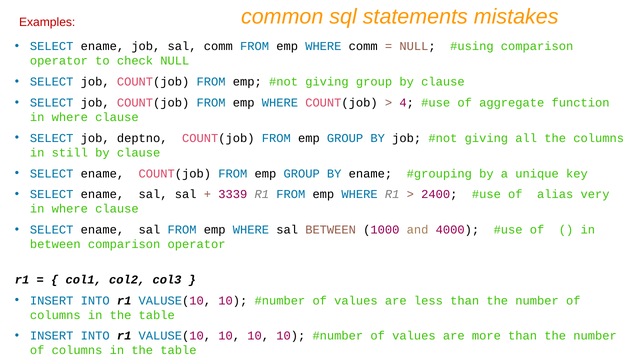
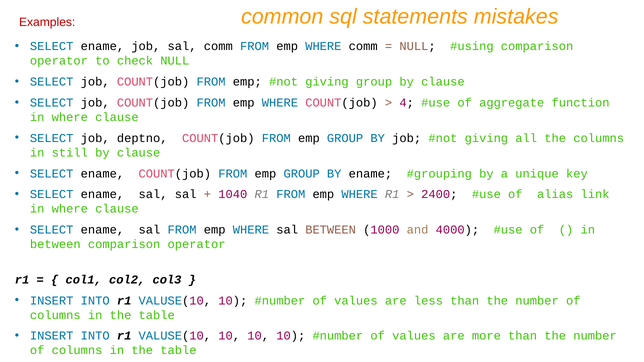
3339: 3339 -> 1040 (233, 195)
very: very -> link (595, 195)
